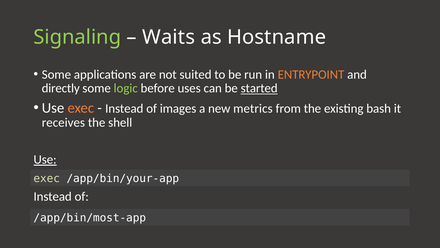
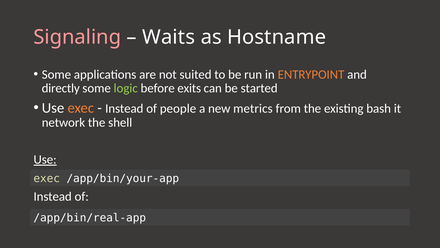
Signaling colour: light green -> pink (77, 37)
uses: uses -> exits (189, 88)
started underline: present -> none (259, 88)
images: images -> people (178, 108)
receives: receives -> network (63, 122)
/app/bin/most-app: /app/bin/most-app -> /app/bin/real-app (90, 218)
